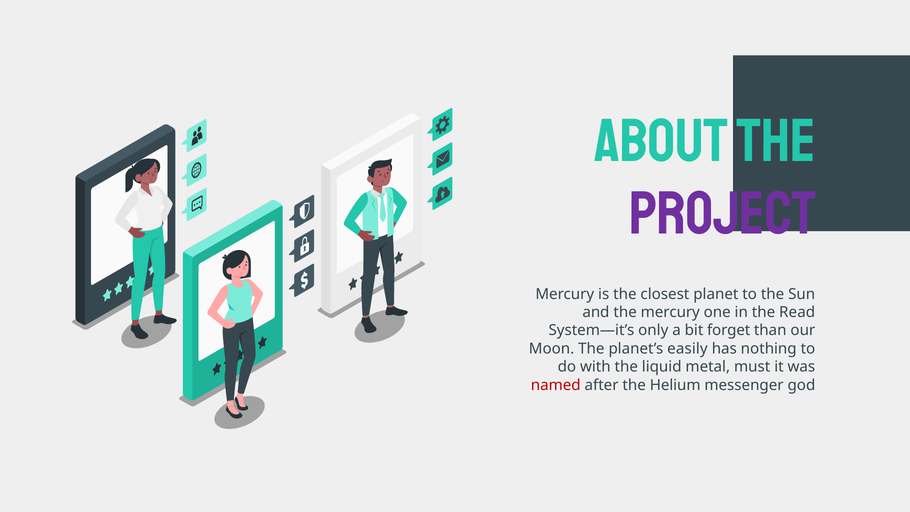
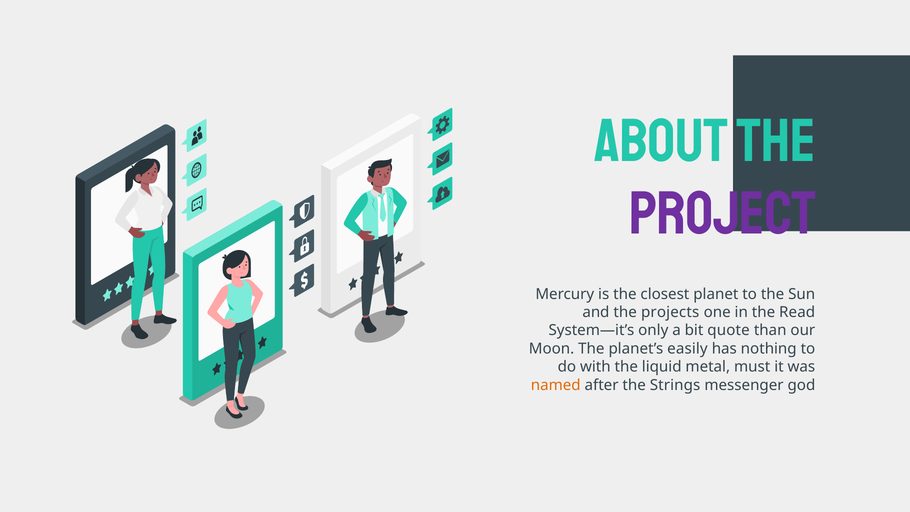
the mercury: mercury -> projects (670, 312)
forget: forget -> quote (729, 330)
named colour: red -> orange (556, 385)
Helium: Helium -> Strings (675, 385)
